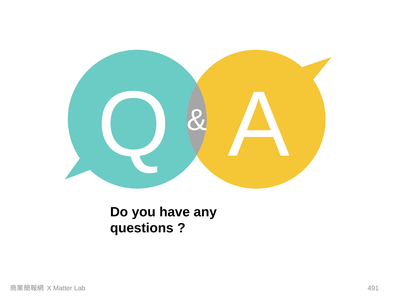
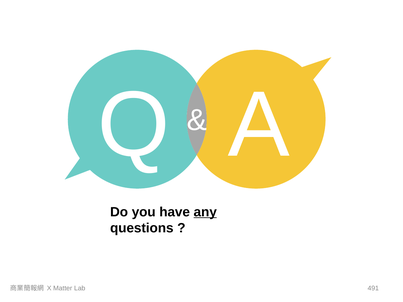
any underline: none -> present (205, 212)
